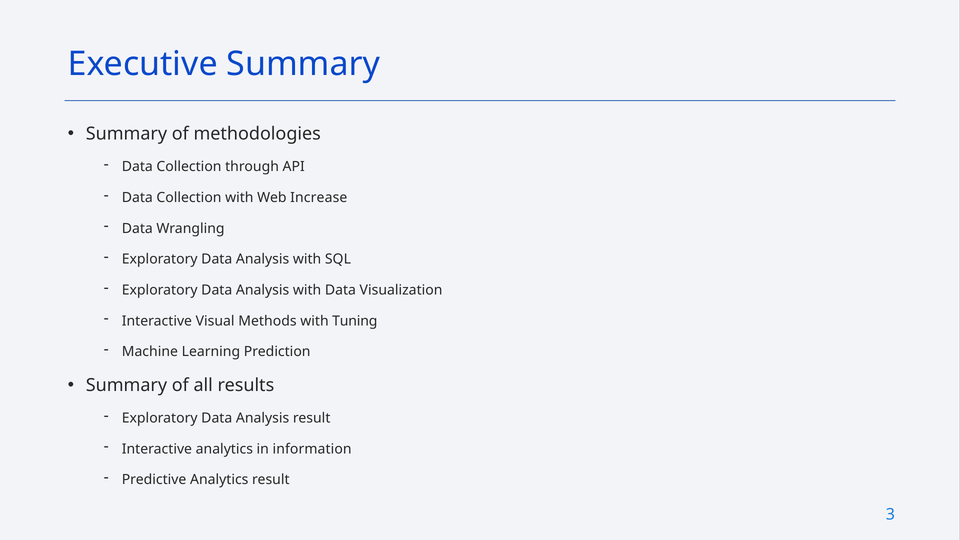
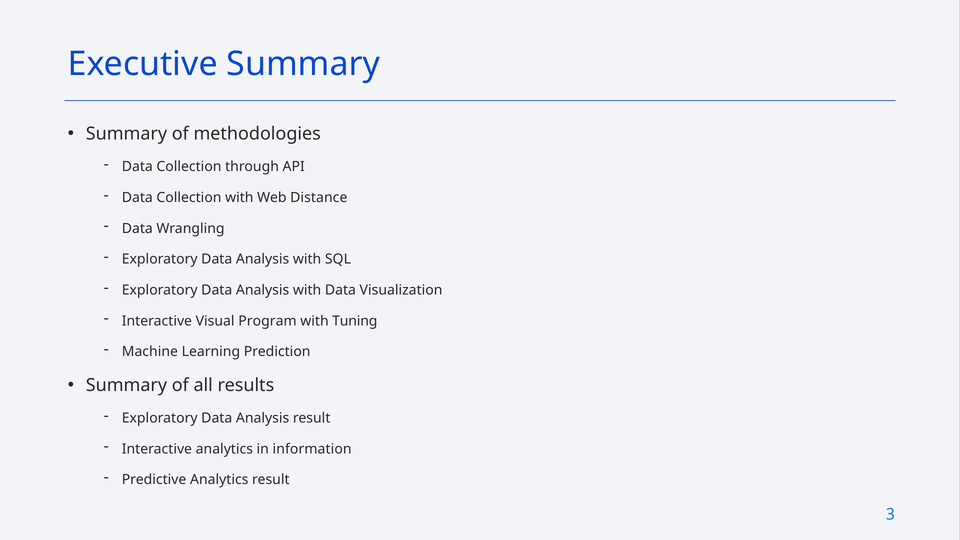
Increase: Increase -> Distance (319, 198)
Methods: Methods -> Program (267, 321)
